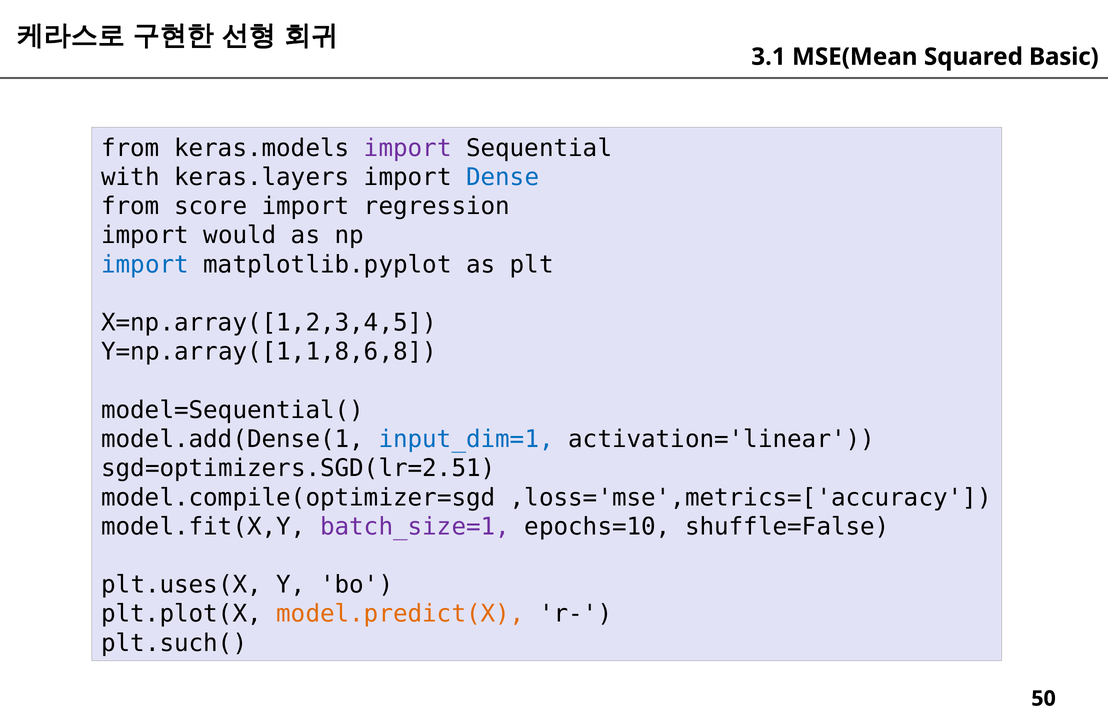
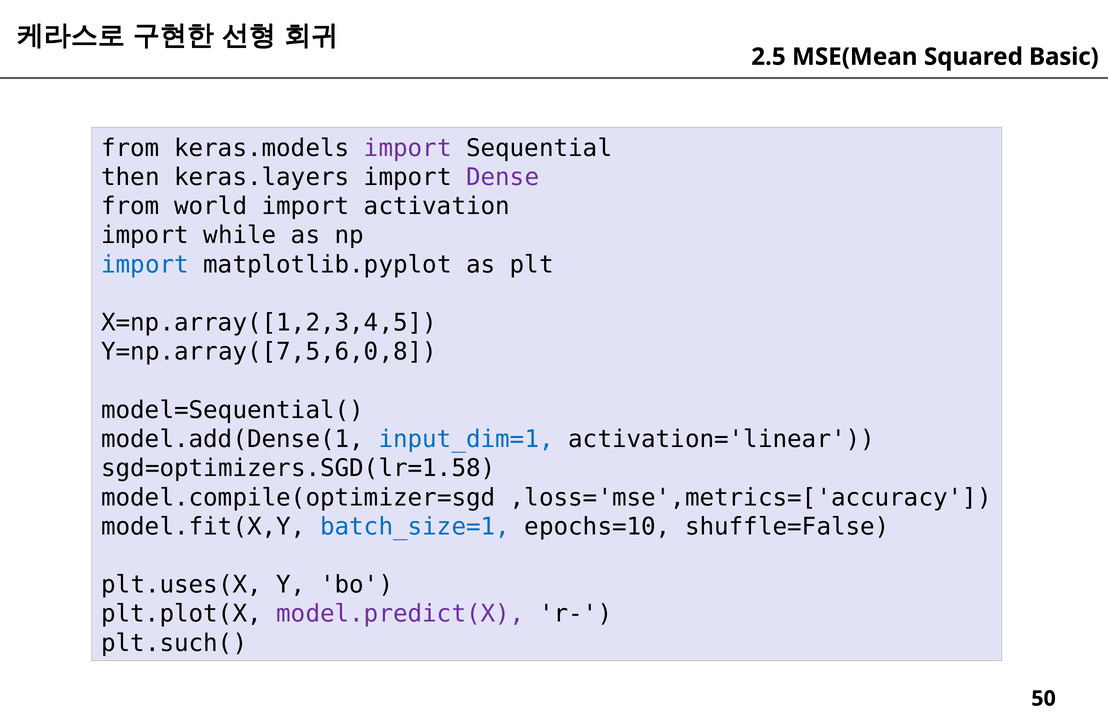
3.1: 3.1 -> 2.5 (768, 57)
with: with -> then (130, 177)
Dense colour: blue -> purple (503, 177)
score: score -> world (211, 206)
regression: regression -> activation (437, 206)
would: would -> while (240, 235)
Y=np.array([1,1,8,6,8: Y=np.array([1,1,8,6,8 -> Y=np.array([7,5,6,0,8 (269, 352)
sgd=optimizers.SGD(lr=2.51: sgd=optimizers.SGD(lr=2.51 -> sgd=optimizers.SGD(lr=1.58 (298, 468)
batch_size=1 colour: purple -> blue (415, 526)
model.predict(X colour: orange -> purple (400, 614)
